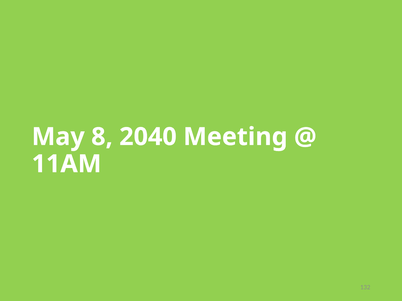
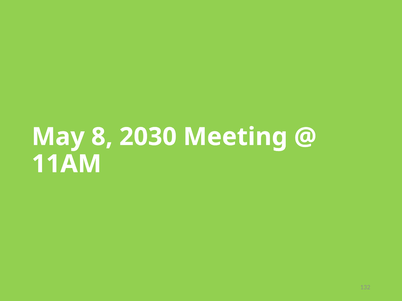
2040: 2040 -> 2030 (148, 137)
